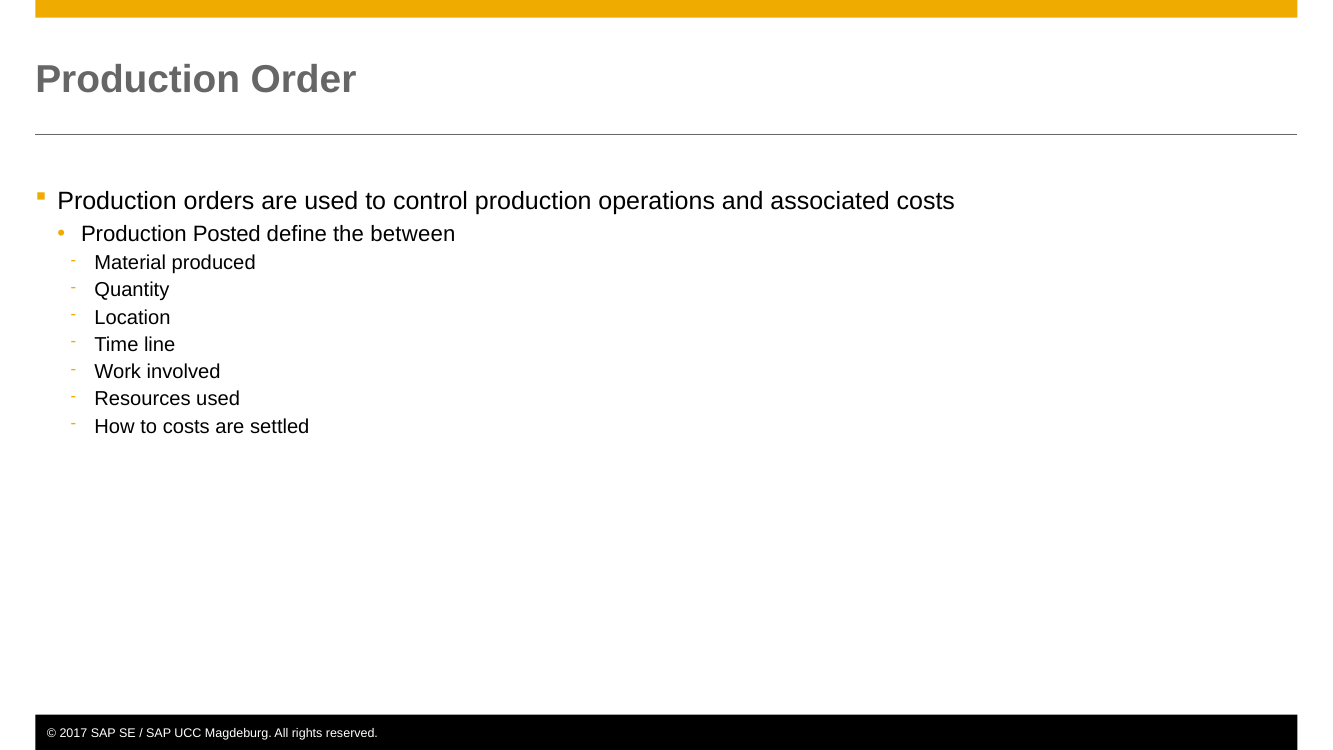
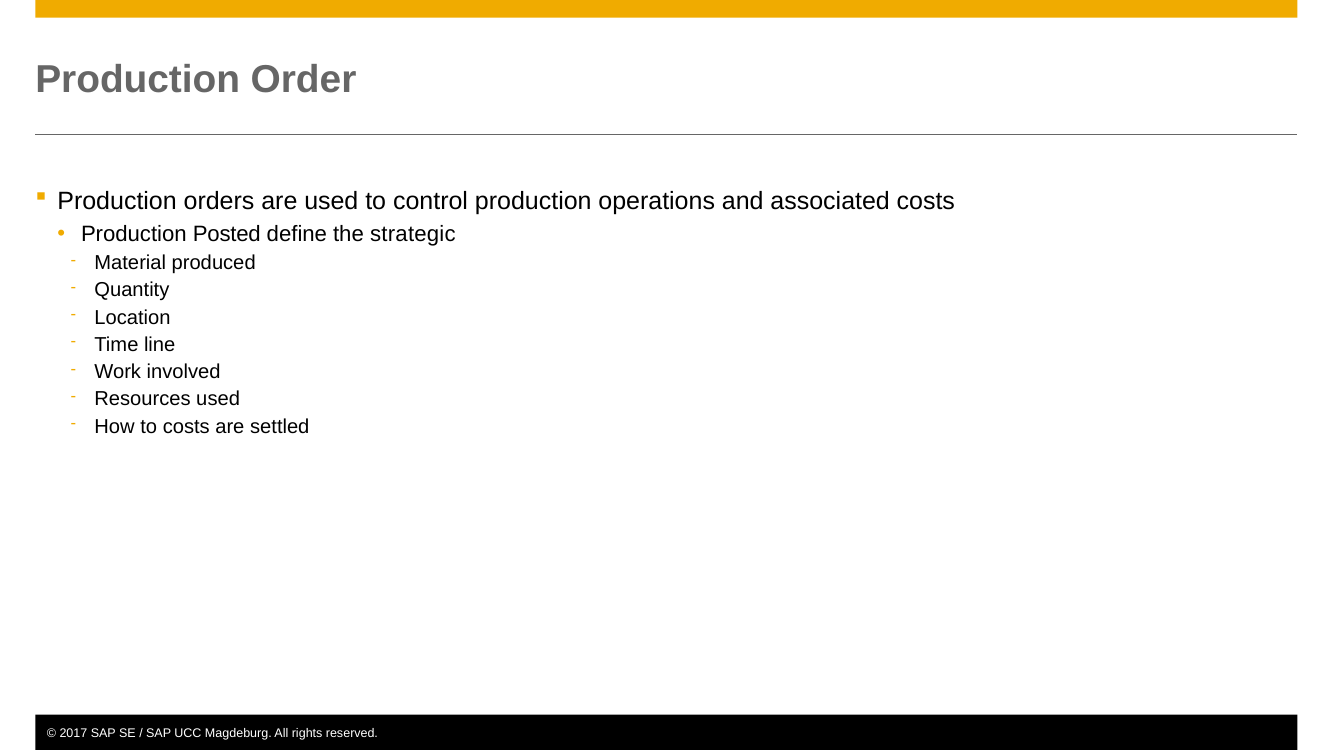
between: between -> strategic (413, 234)
